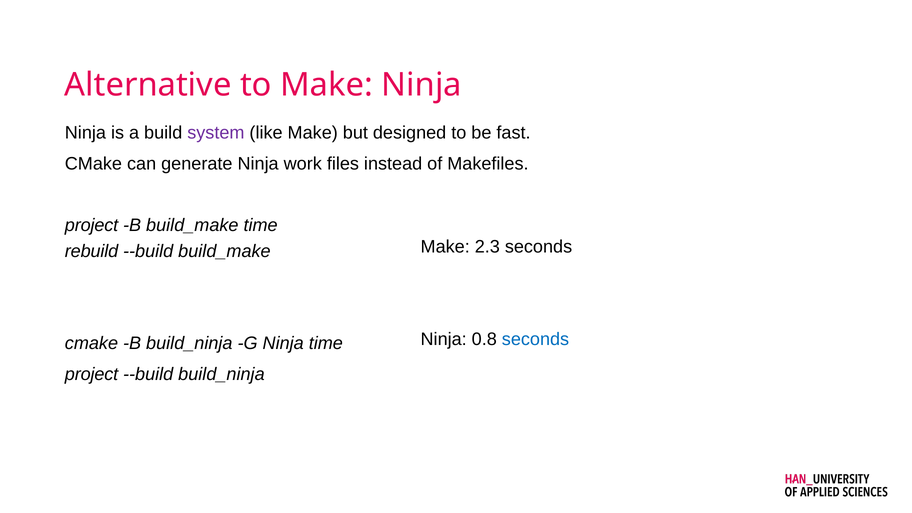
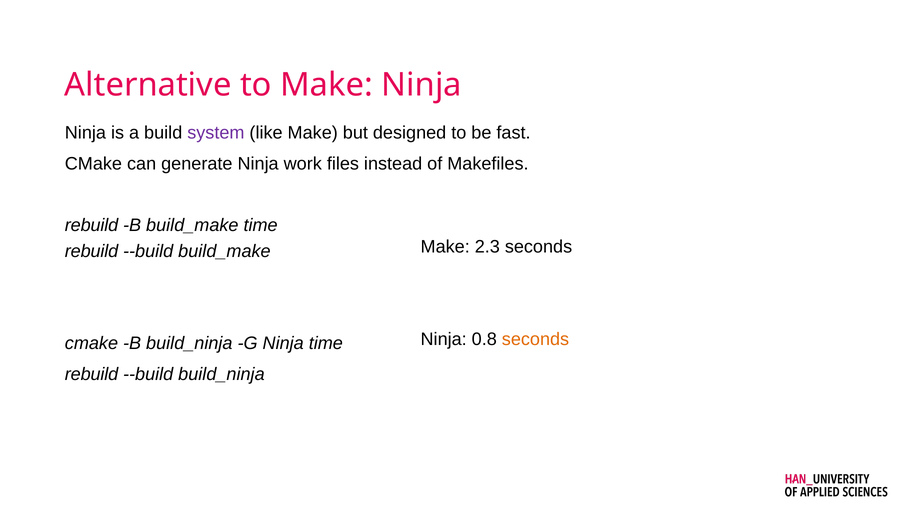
project: project -> rebuild (92, 225)
seconds colour: blue -> orange (536, 339)
project: project -> rebuild (92, 374)
